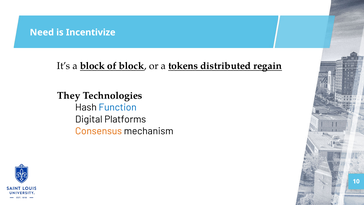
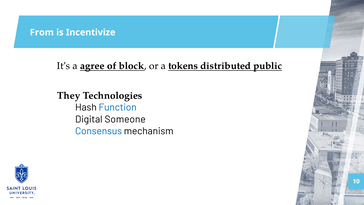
Need: Need -> From (42, 32)
a block: block -> agree (92, 66)
regain: regain -> public (268, 66)
Platforms: Platforms -> Someone (125, 119)
Consensus colour: orange -> blue (99, 131)
